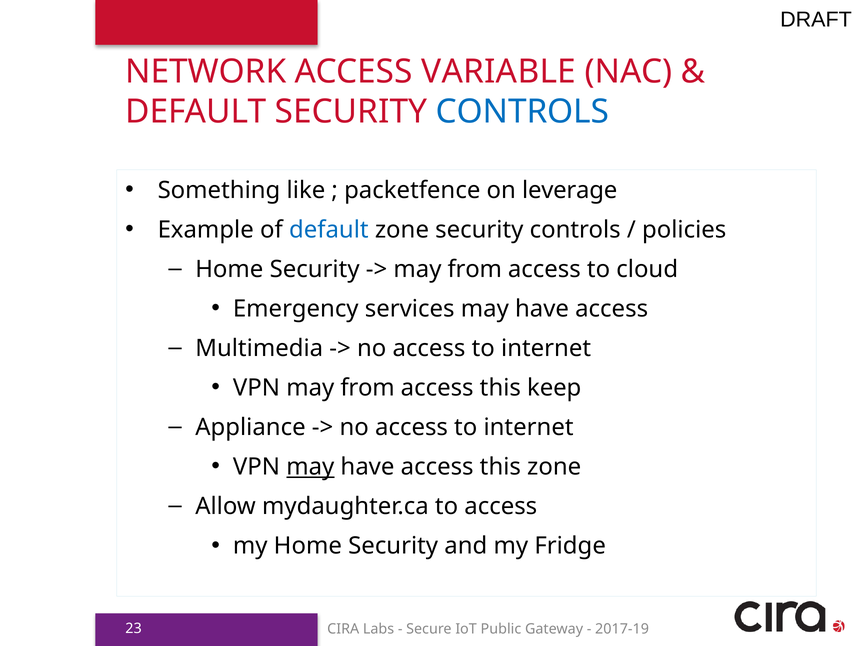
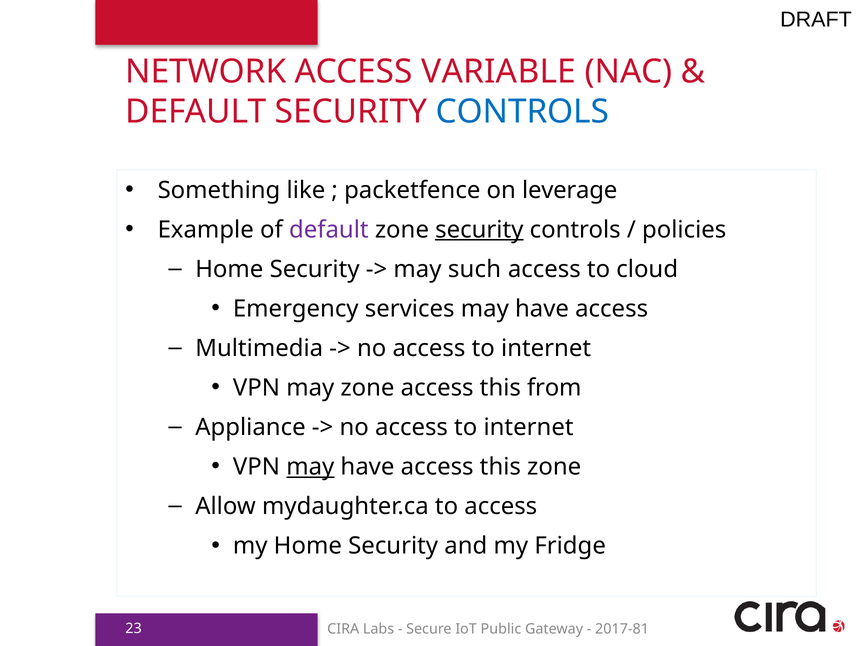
default colour: blue -> purple (329, 230)
security underline: none -> present (479, 230)
from: from -> such (475, 269)
VPN may from: from -> zone (367, 388)
keep: keep -> from (554, 388)
2017-19: 2017-19 -> 2017-81 (622, 629)
